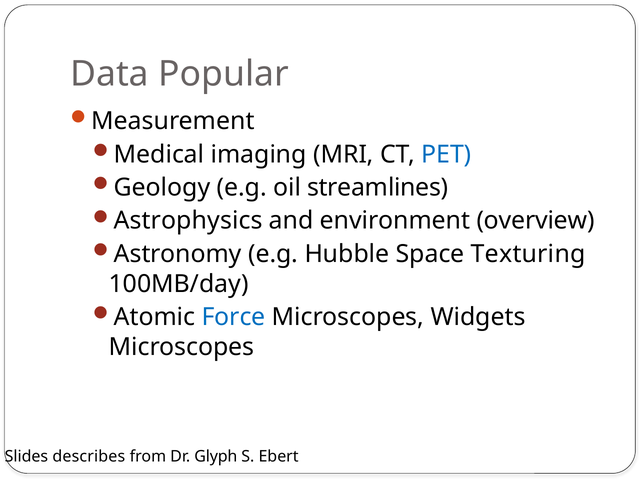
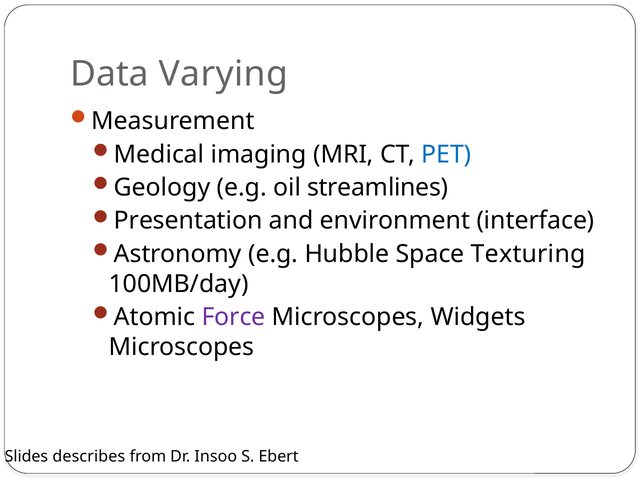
Popular: Popular -> Varying (223, 74)
Astrophysics: Astrophysics -> Presentation (188, 221)
overview: overview -> interface (536, 221)
Force colour: blue -> purple (234, 317)
Glyph: Glyph -> Insoo (216, 457)
